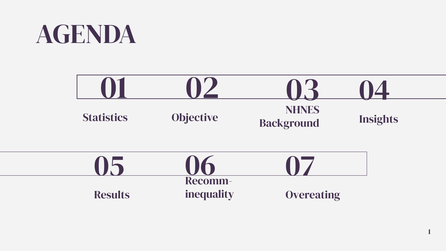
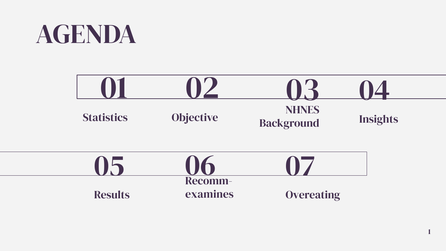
inequality: inequality -> examines (209, 194)
